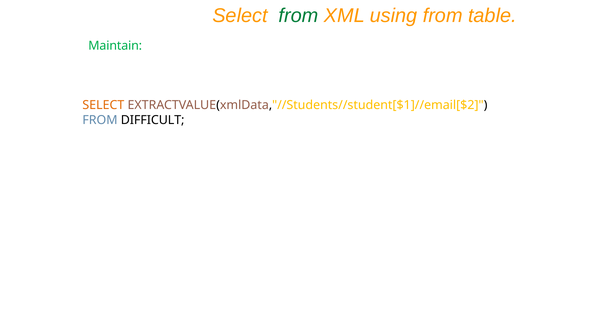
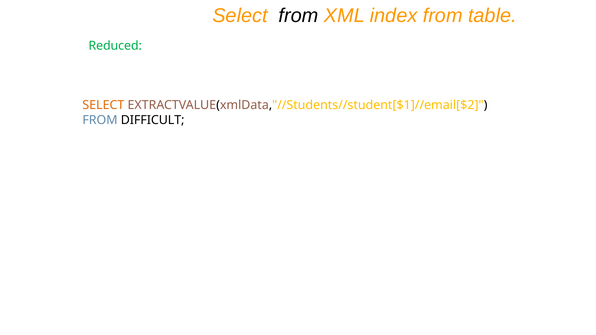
from colour: green -> black (298, 16)
using: using -> index (394, 16)
Maintain: Maintain -> Reduced (115, 46)
